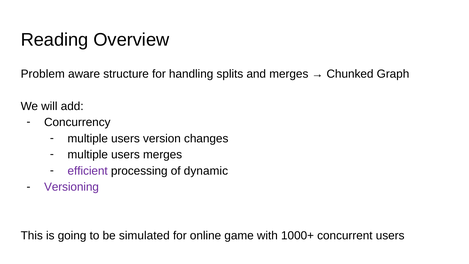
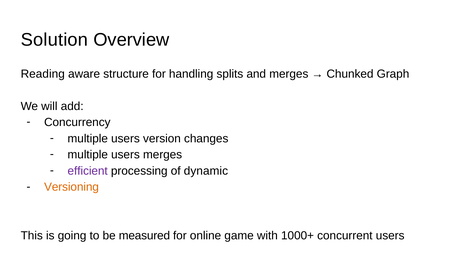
Reading: Reading -> Solution (54, 40)
Problem: Problem -> Reading (43, 74)
Versioning colour: purple -> orange (72, 187)
simulated: simulated -> measured (144, 236)
